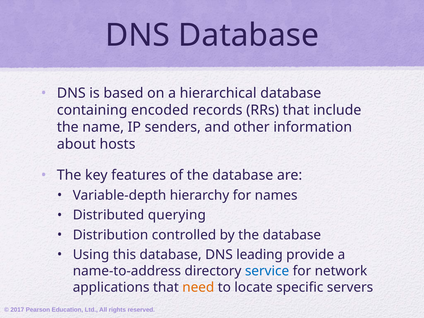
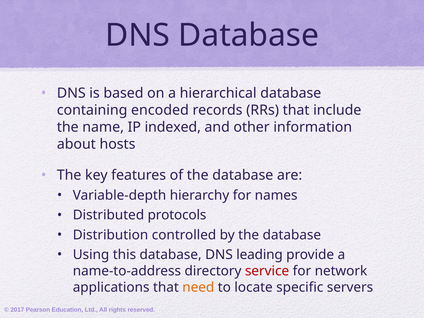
senders: senders -> indexed (173, 127)
querying: querying -> protocols (177, 215)
service colour: blue -> red (267, 271)
